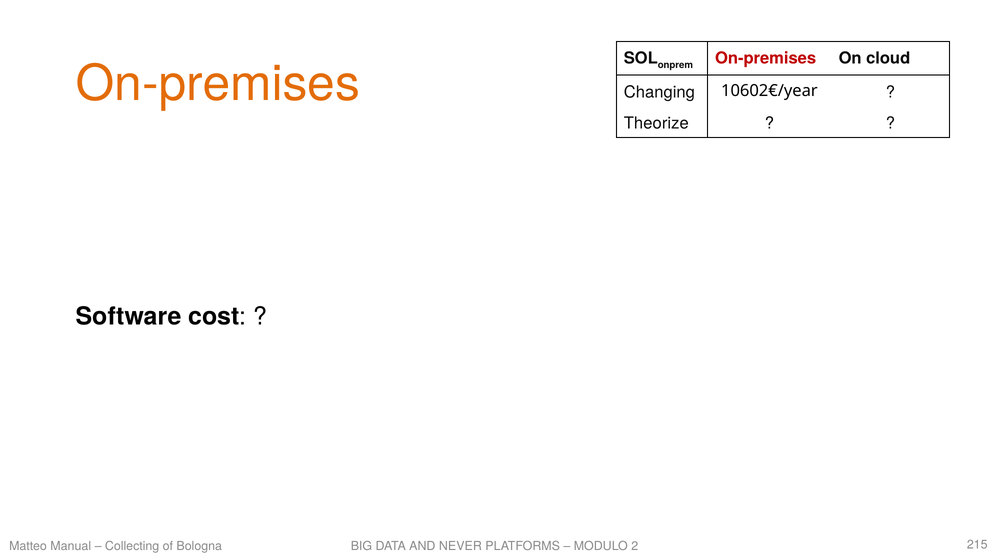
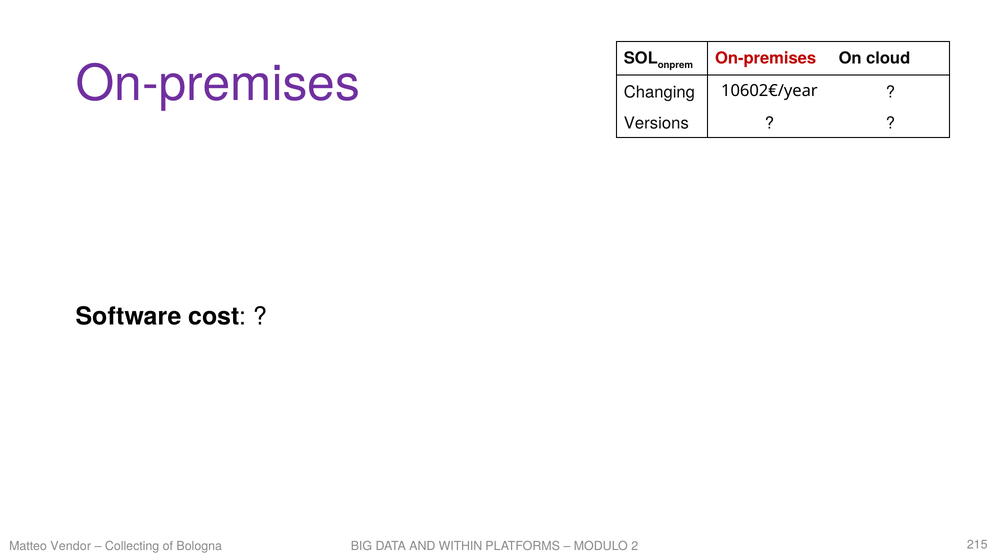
On-premises colour: orange -> purple (218, 84)
Theorize: Theorize -> Versions (656, 123)
Manual: Manual -> Vendor (71, 546)
NEVER: NEVER -> WITHIN (460, 546)
